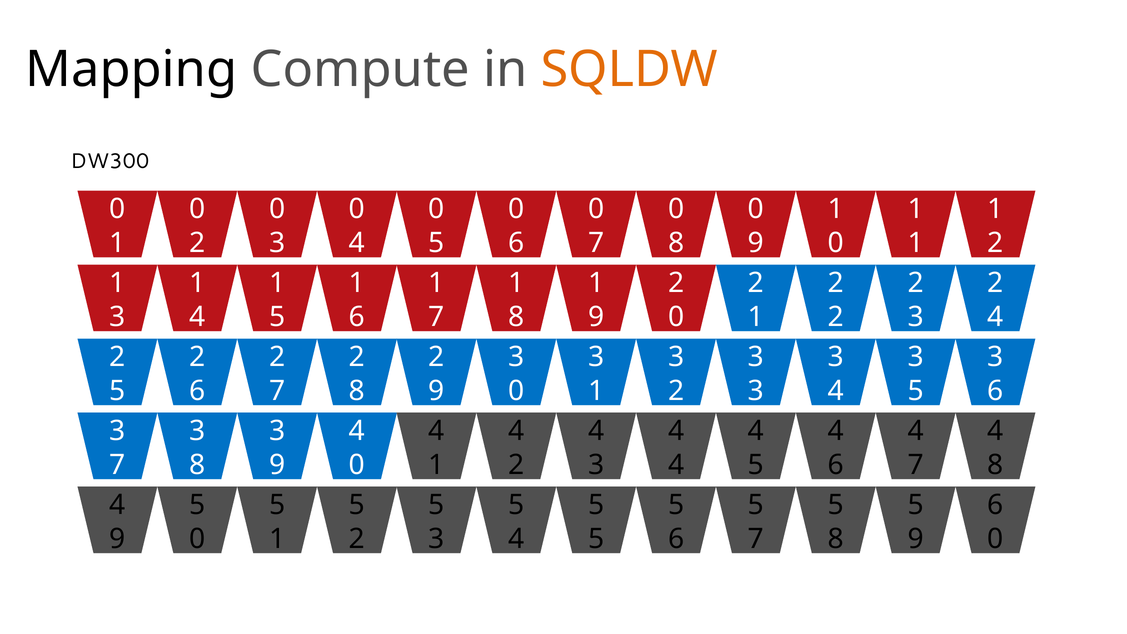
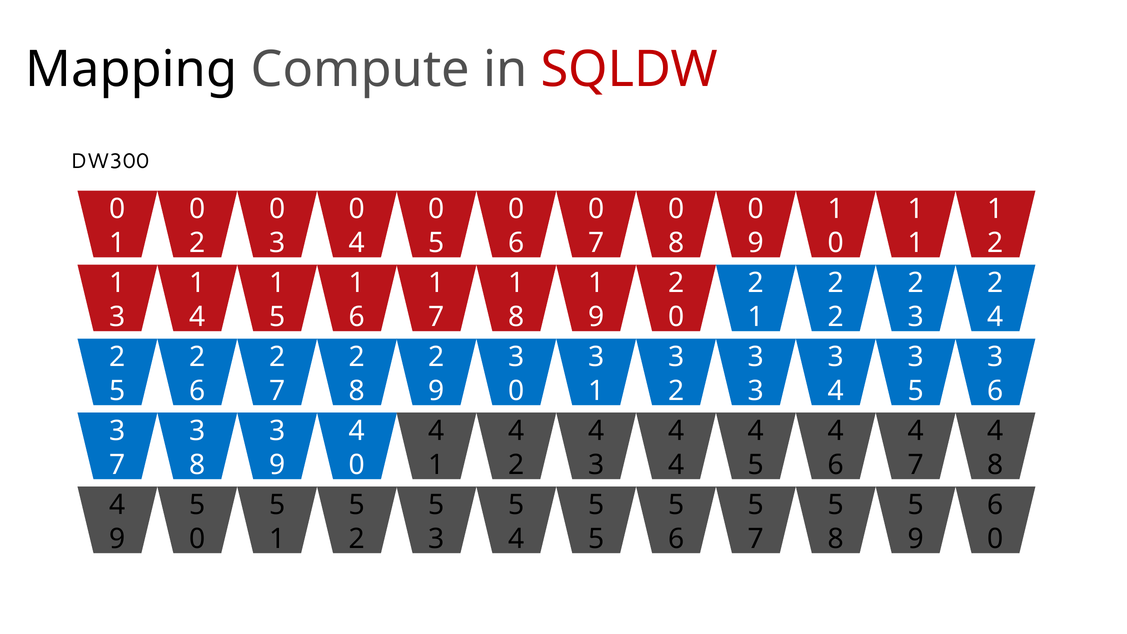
SQLDW colour: orange -> red (629, 69)
